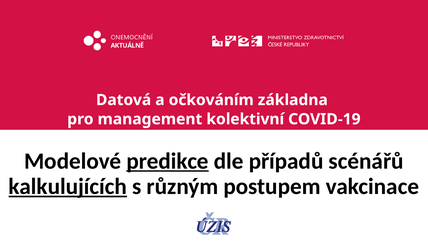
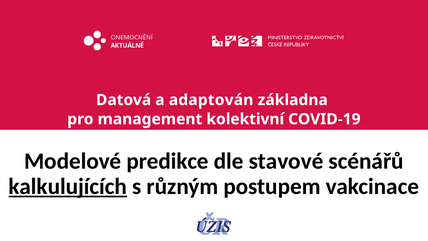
očkováním: očkováním -> adaptován (211, 100)
predikce underline: present -> none (168, 161)
případů: případů -> stavové (286, 161)
